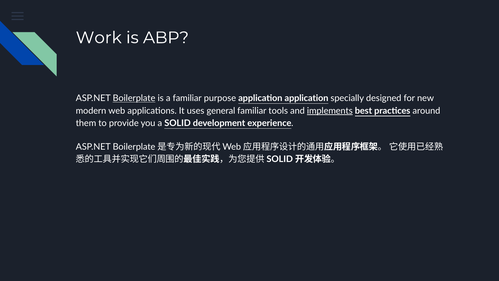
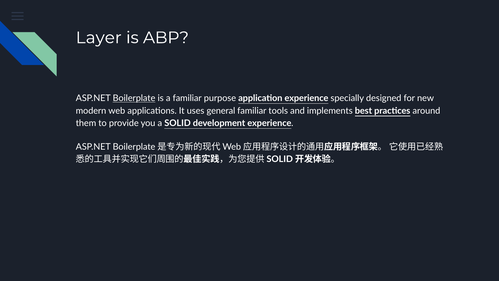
Work: Work -> Layer (99, 38)
application application: application -> experience (306, 98)
implements underline: present -> none (330, 111)
